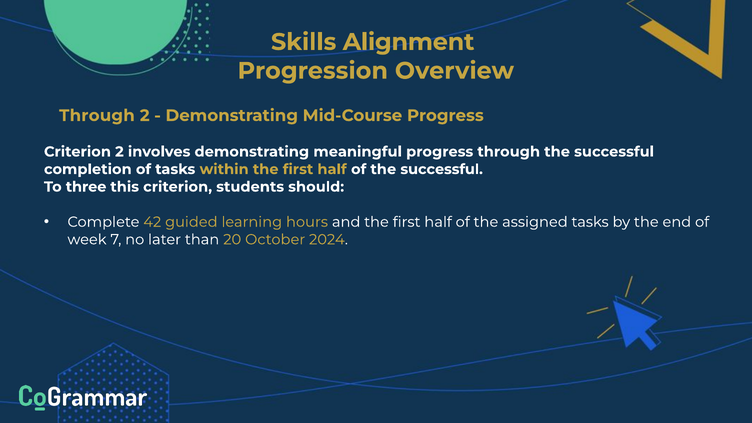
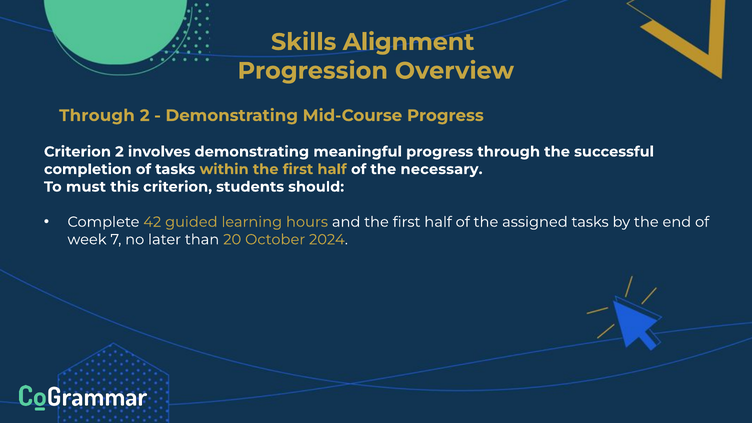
of the successful: successful -> necessary (442, 169)
three: three -> must (86, 187)
